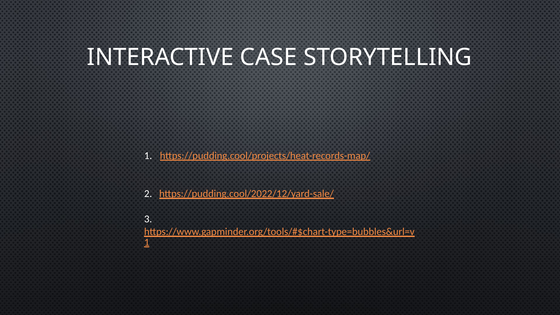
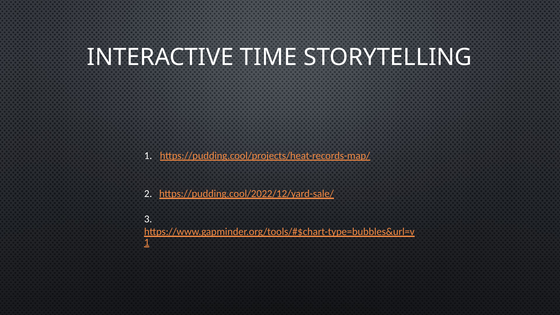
CASE: CASE -> TIME (269, 57)
